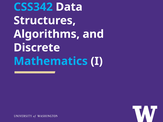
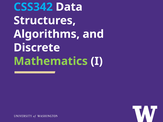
Mathematics colour: light blue -> light green (51, 61)
